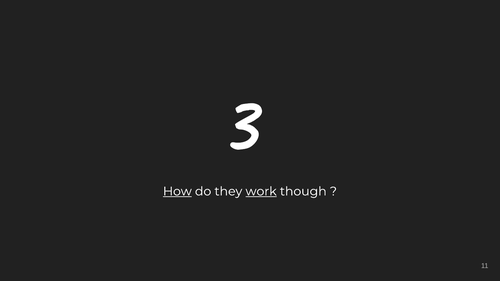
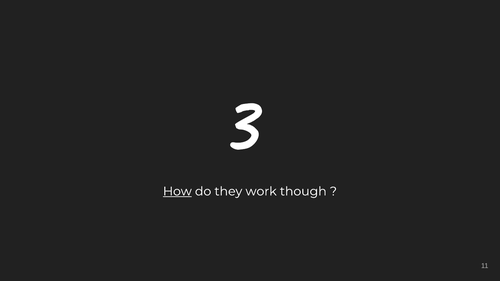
work underline: present -> none (261, 192)
